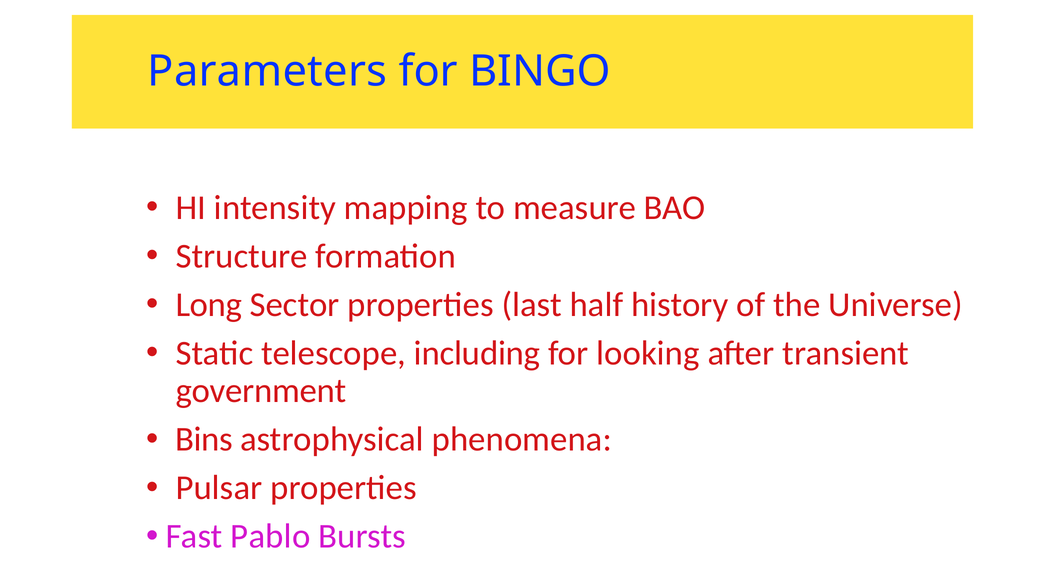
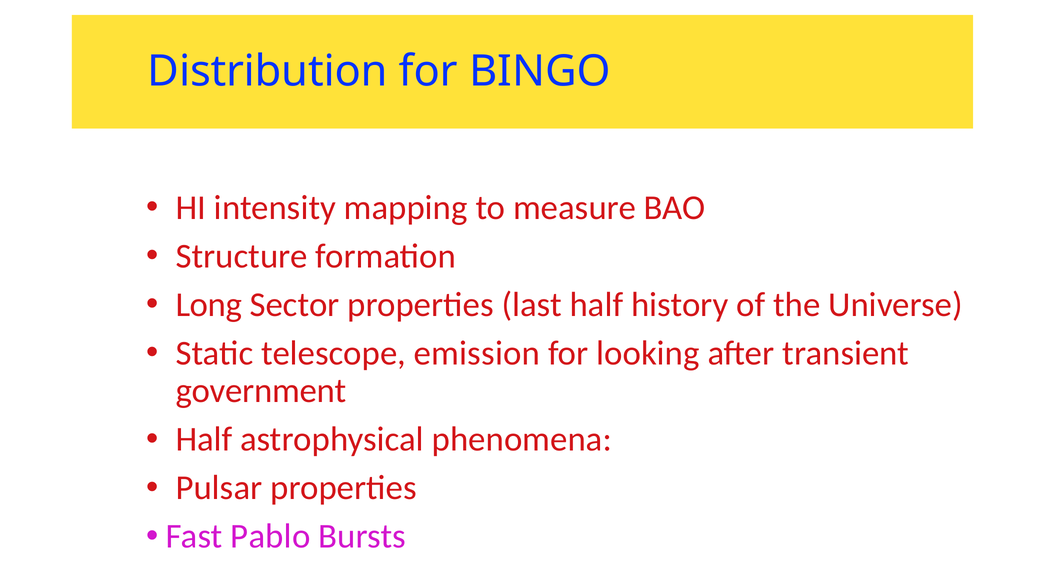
Parameters: Parameters -> Distribution (268, 71)
including: including -> emission (477, 353)
Bins: Bins -> Half (204, 439)
